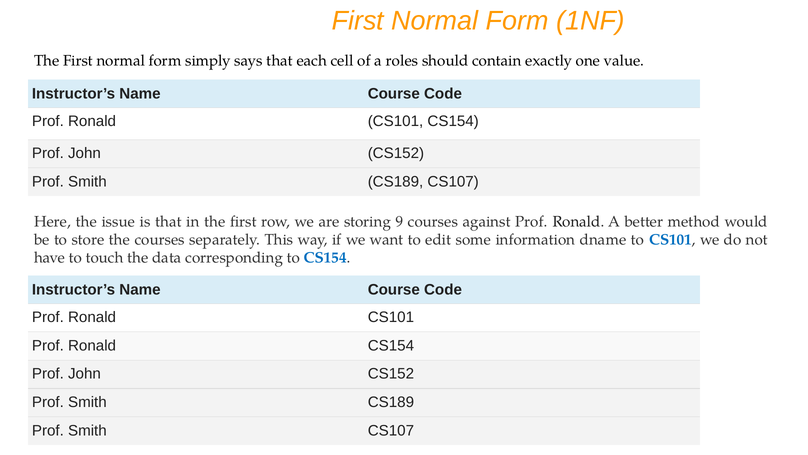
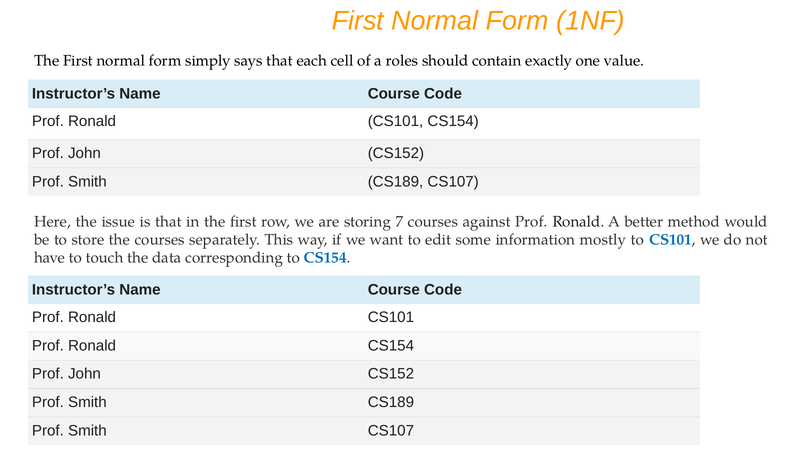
9: 9 -> 7 (399, 221)
dname: dname -> mostly (603, 239)
